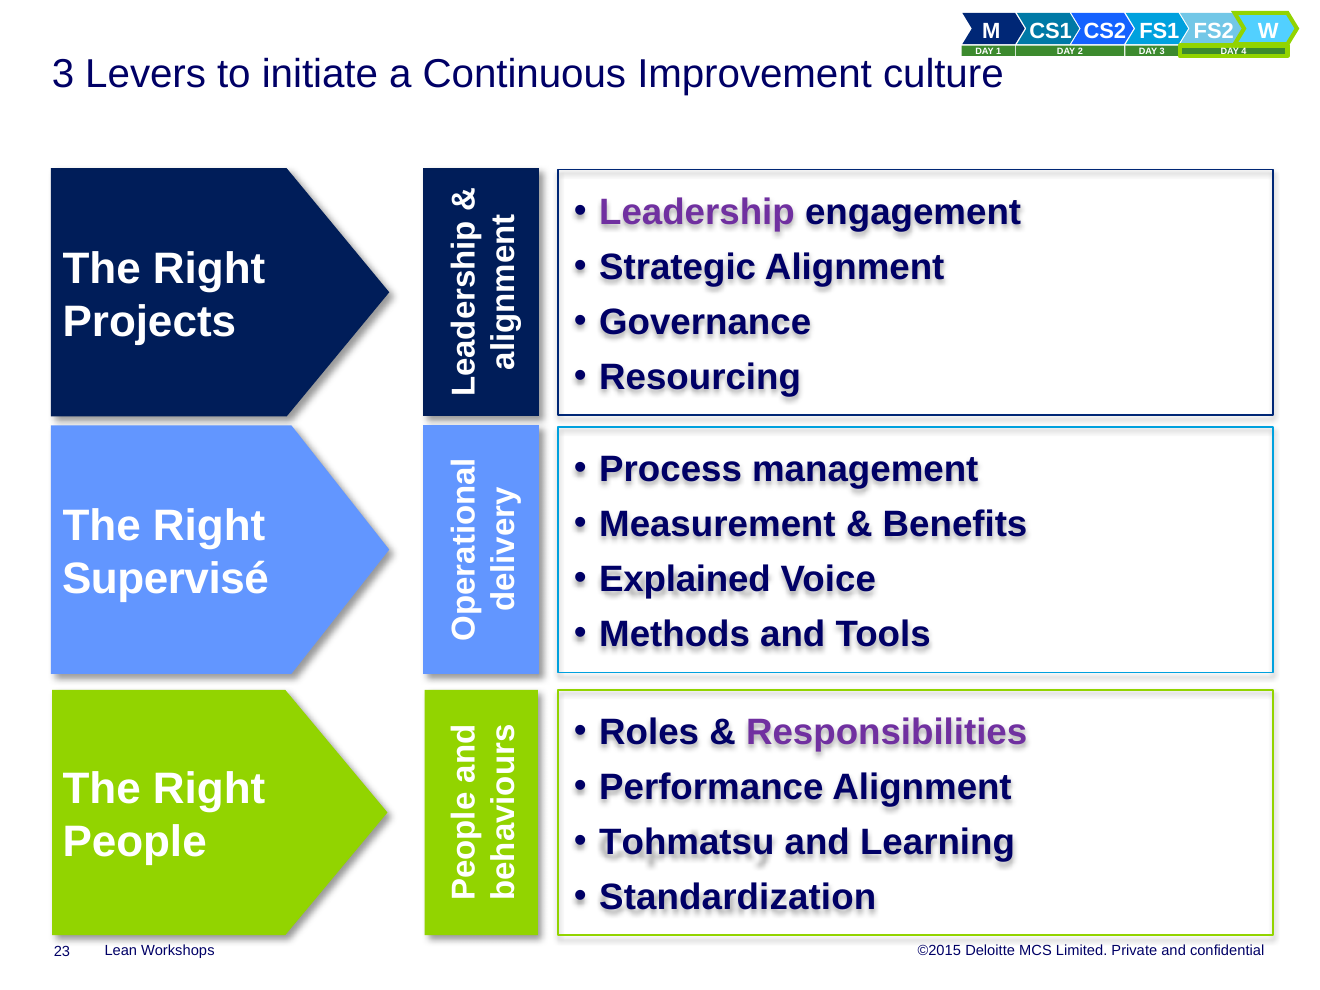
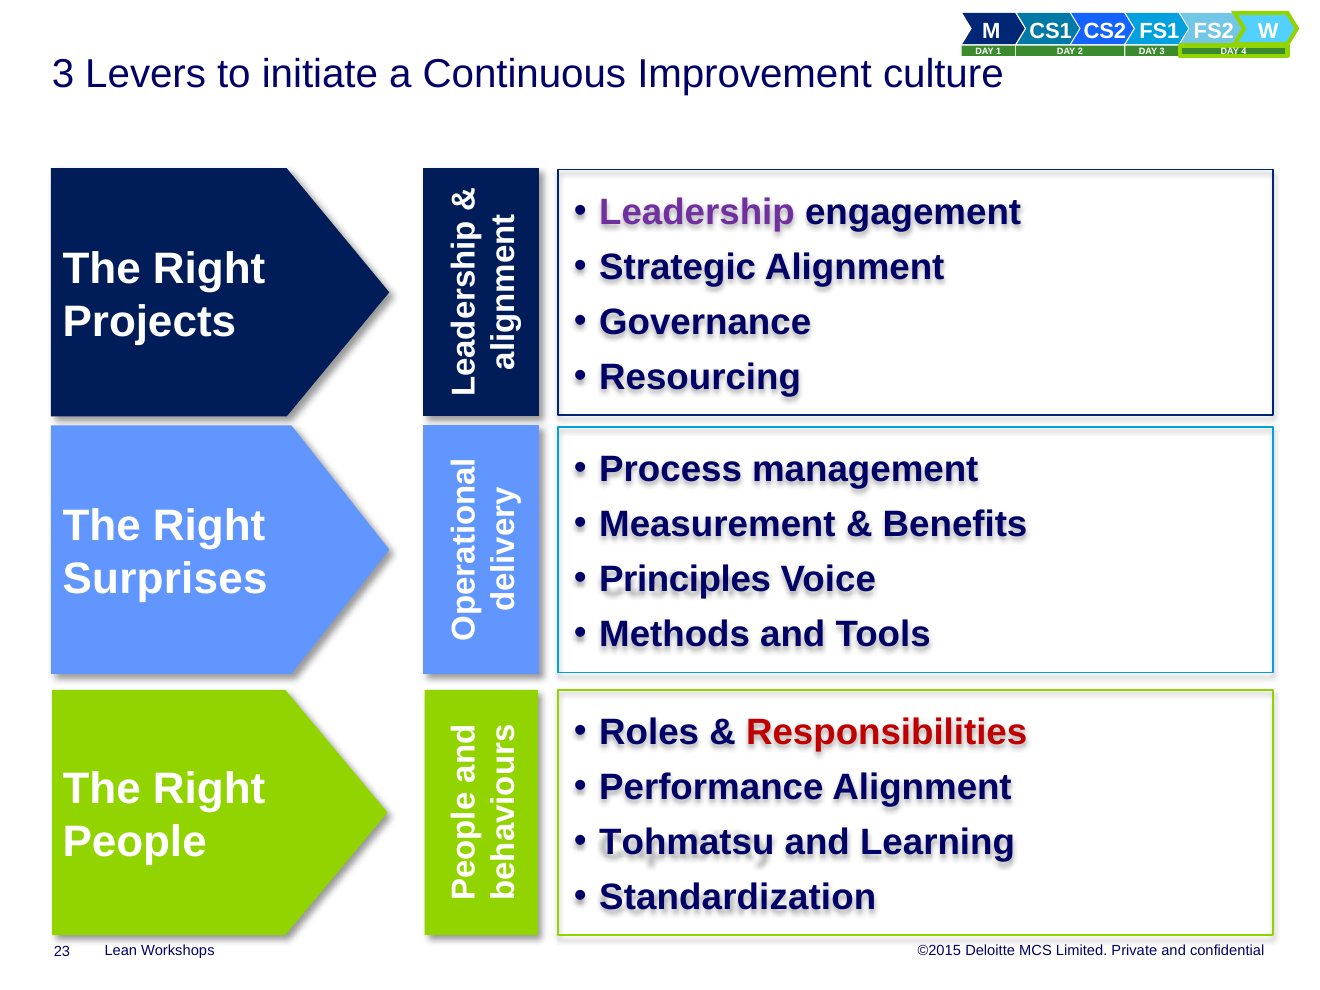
Supervisé: Supervisé -> Surprises (165, 579)
Explained: Explained -> Principles (685, 580)
Responsibilities colour: purple -> red (887, 732)
